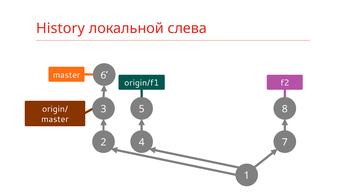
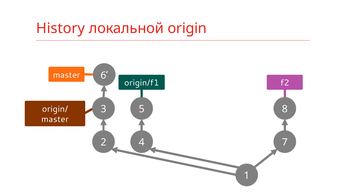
слева: слева -> origin (187, 28)
